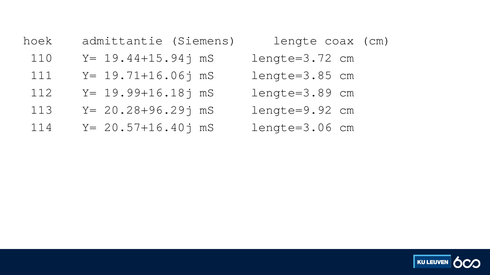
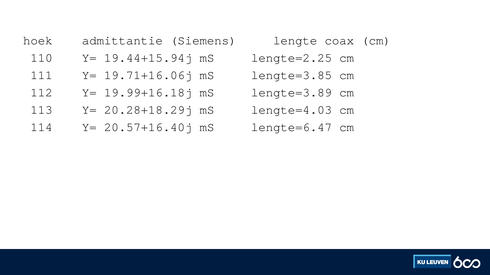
lengte=3.72: lengte=3.72 -> lengte=2.25 (292, 58)
20.28+96.29j: 20.28+96.29j -> 20.28+18.29j (148, 110)
lengte=9.92: lengte=9.92 -> lengte=4.03 (292, 110)
lengte=3.06: lengte=3.06 -> lengte=6.47 (292, 127)
